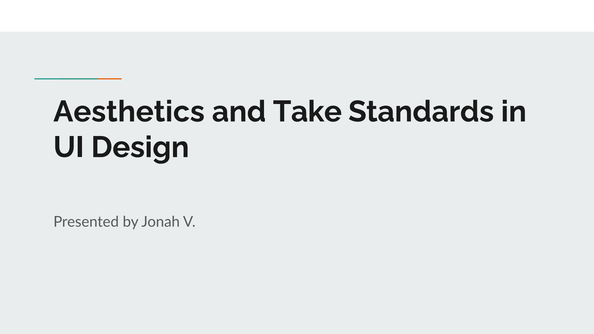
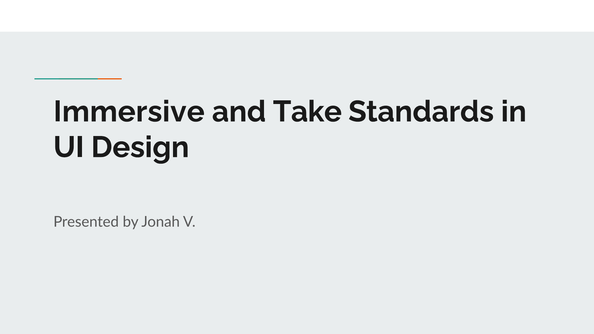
Aesthetics: Aesthetics -> Immersive (129, 112)
